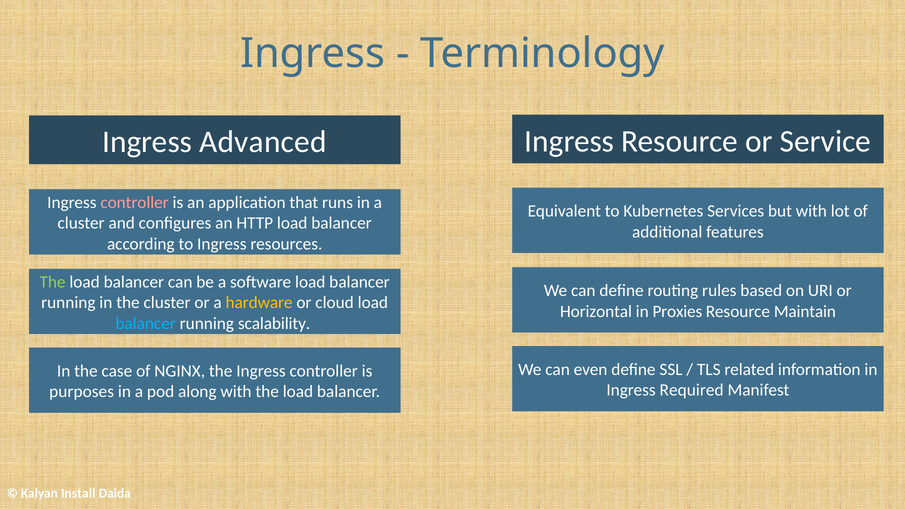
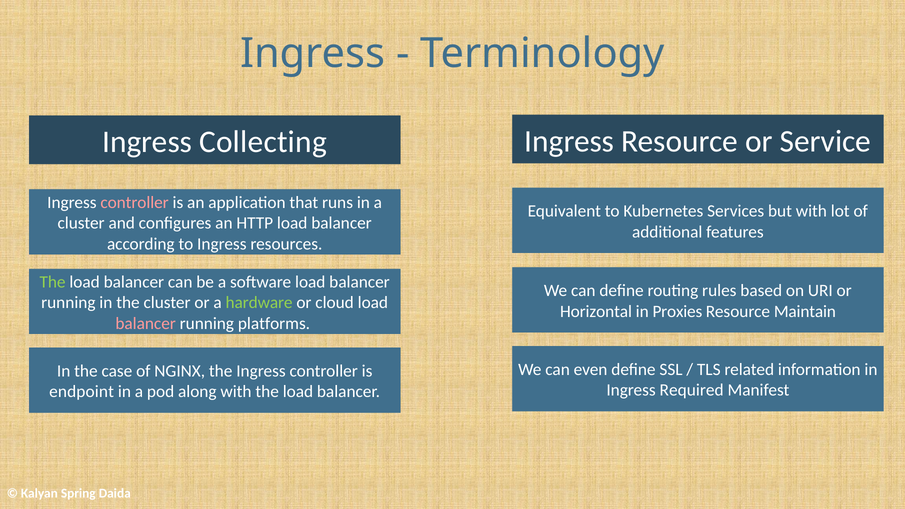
Advanced: Advanced -> Collecting (263, 142)
hardware colour: yellow -> light green (259, 303)
balancer colour: light blue -> pink (146, 323)
scalability: scalability -> platforms (274, 323)
purposes: purposes -> endpoint (82, 392)
Install: Install -> Spring (78, 493)
